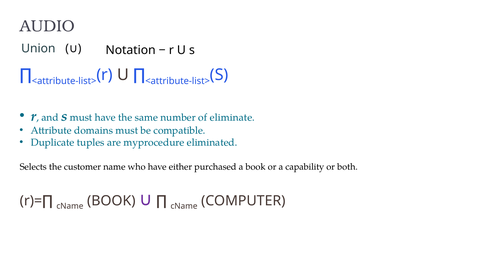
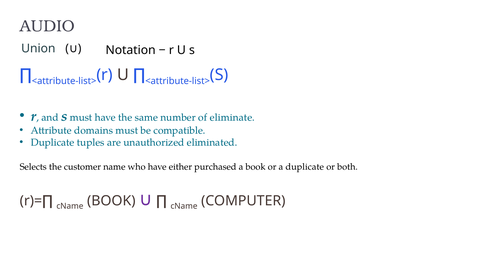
myprocedure: myprocedure -> unauthorized (154, 142)
a capability: capability -> duplicate (305, 167)
